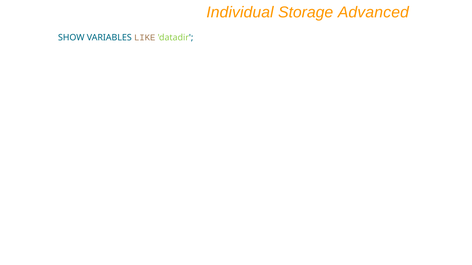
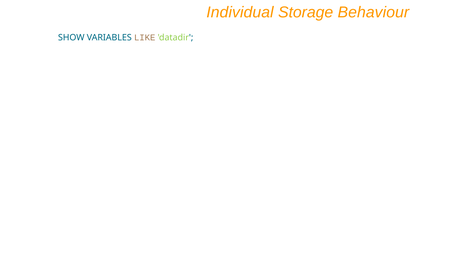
Advanced: Advanced -> Behaviour (373, 12)
